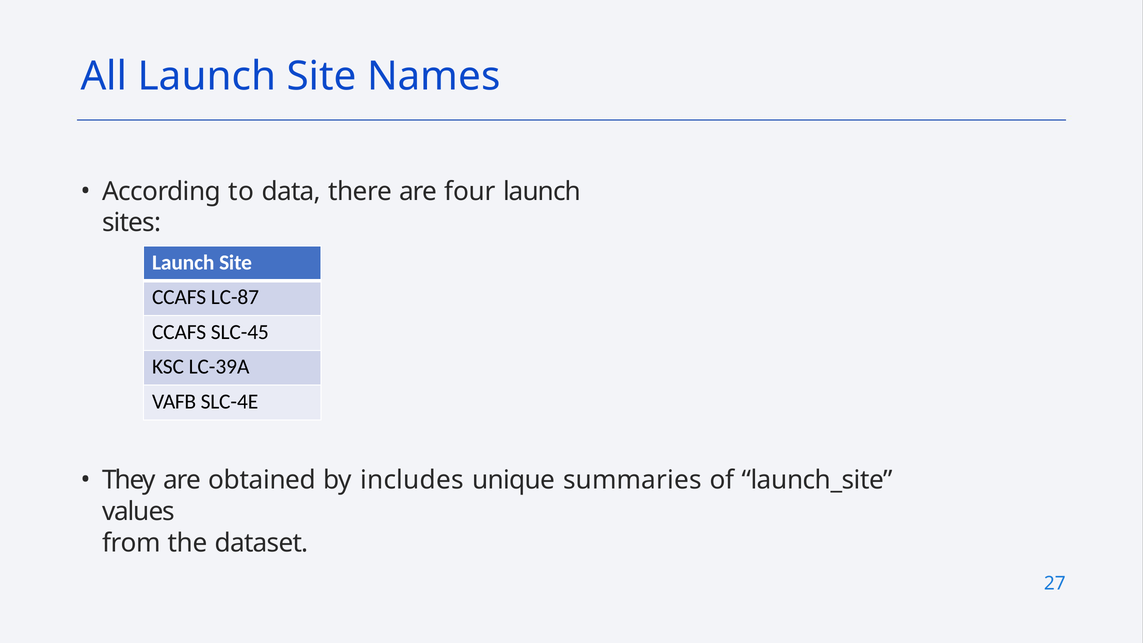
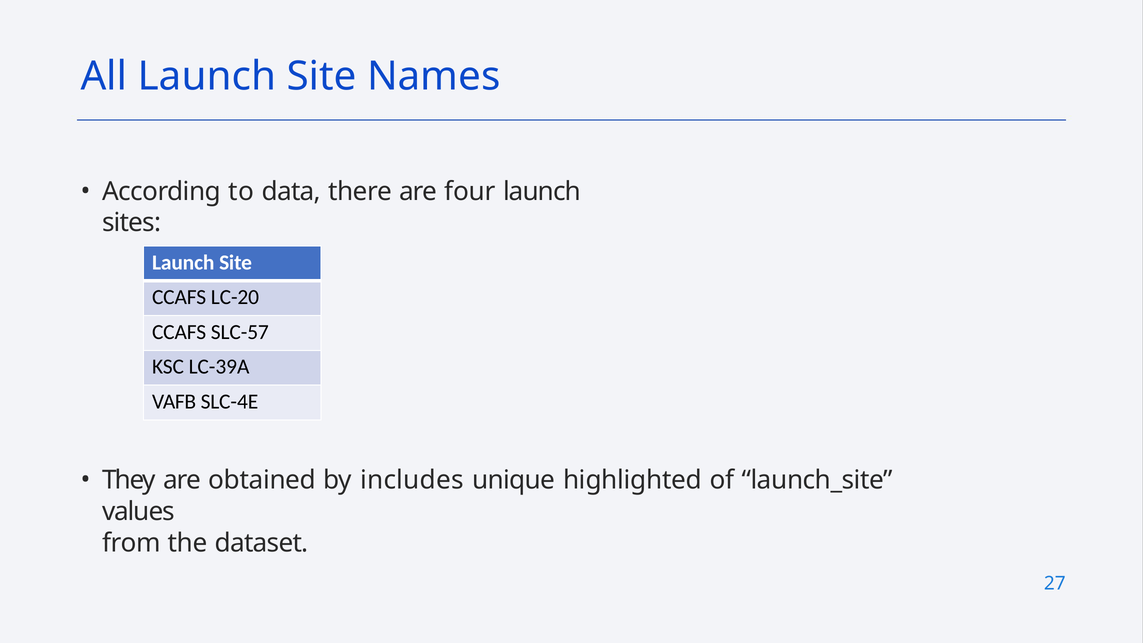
LC-87: LC-87 -> LC-20 (235, 297)
SLC-45: SLC-45 -> SLC-57 (240, 332)
summaries: summaries -> highlighted (633, 480)
